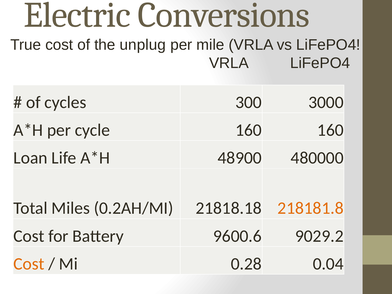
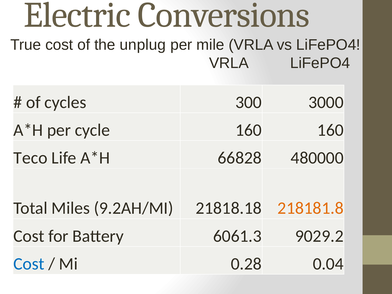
Loan: Loan -> Teco (30, 158)
48900: 48900 -> 66828 (240, 158)
0.2AH/MI: 0.2AH/MI -> 9.2AH/MI (134, 208)
9600.6: 9600.6 -> 6061.3 (237, 236)
Cost colour: orange -> blue (29, 264)
